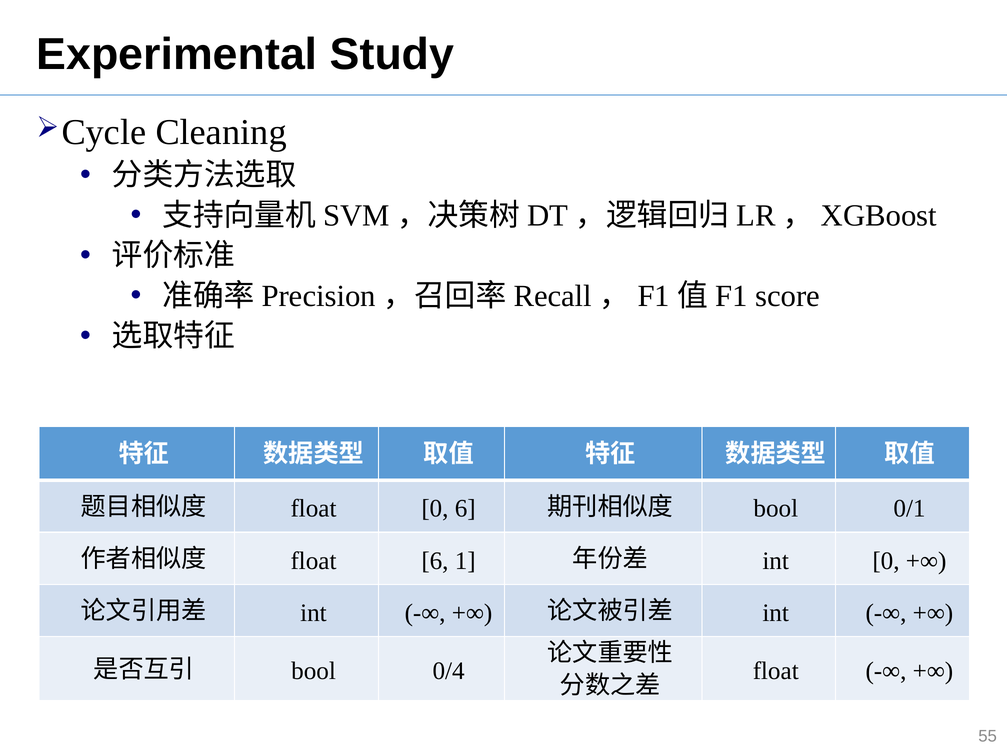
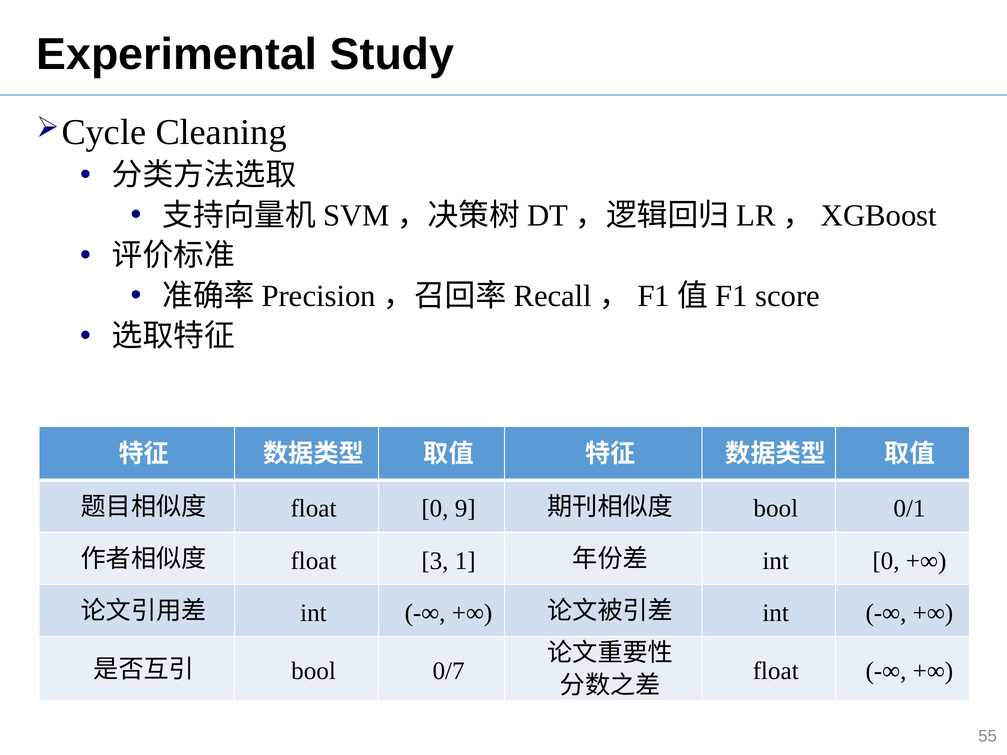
0 6: 6 -> 9 (465, 509)
float 6: 6 -> 3 (435, 561)
0/4: 0/4 -> 0/7 (449, 671)
